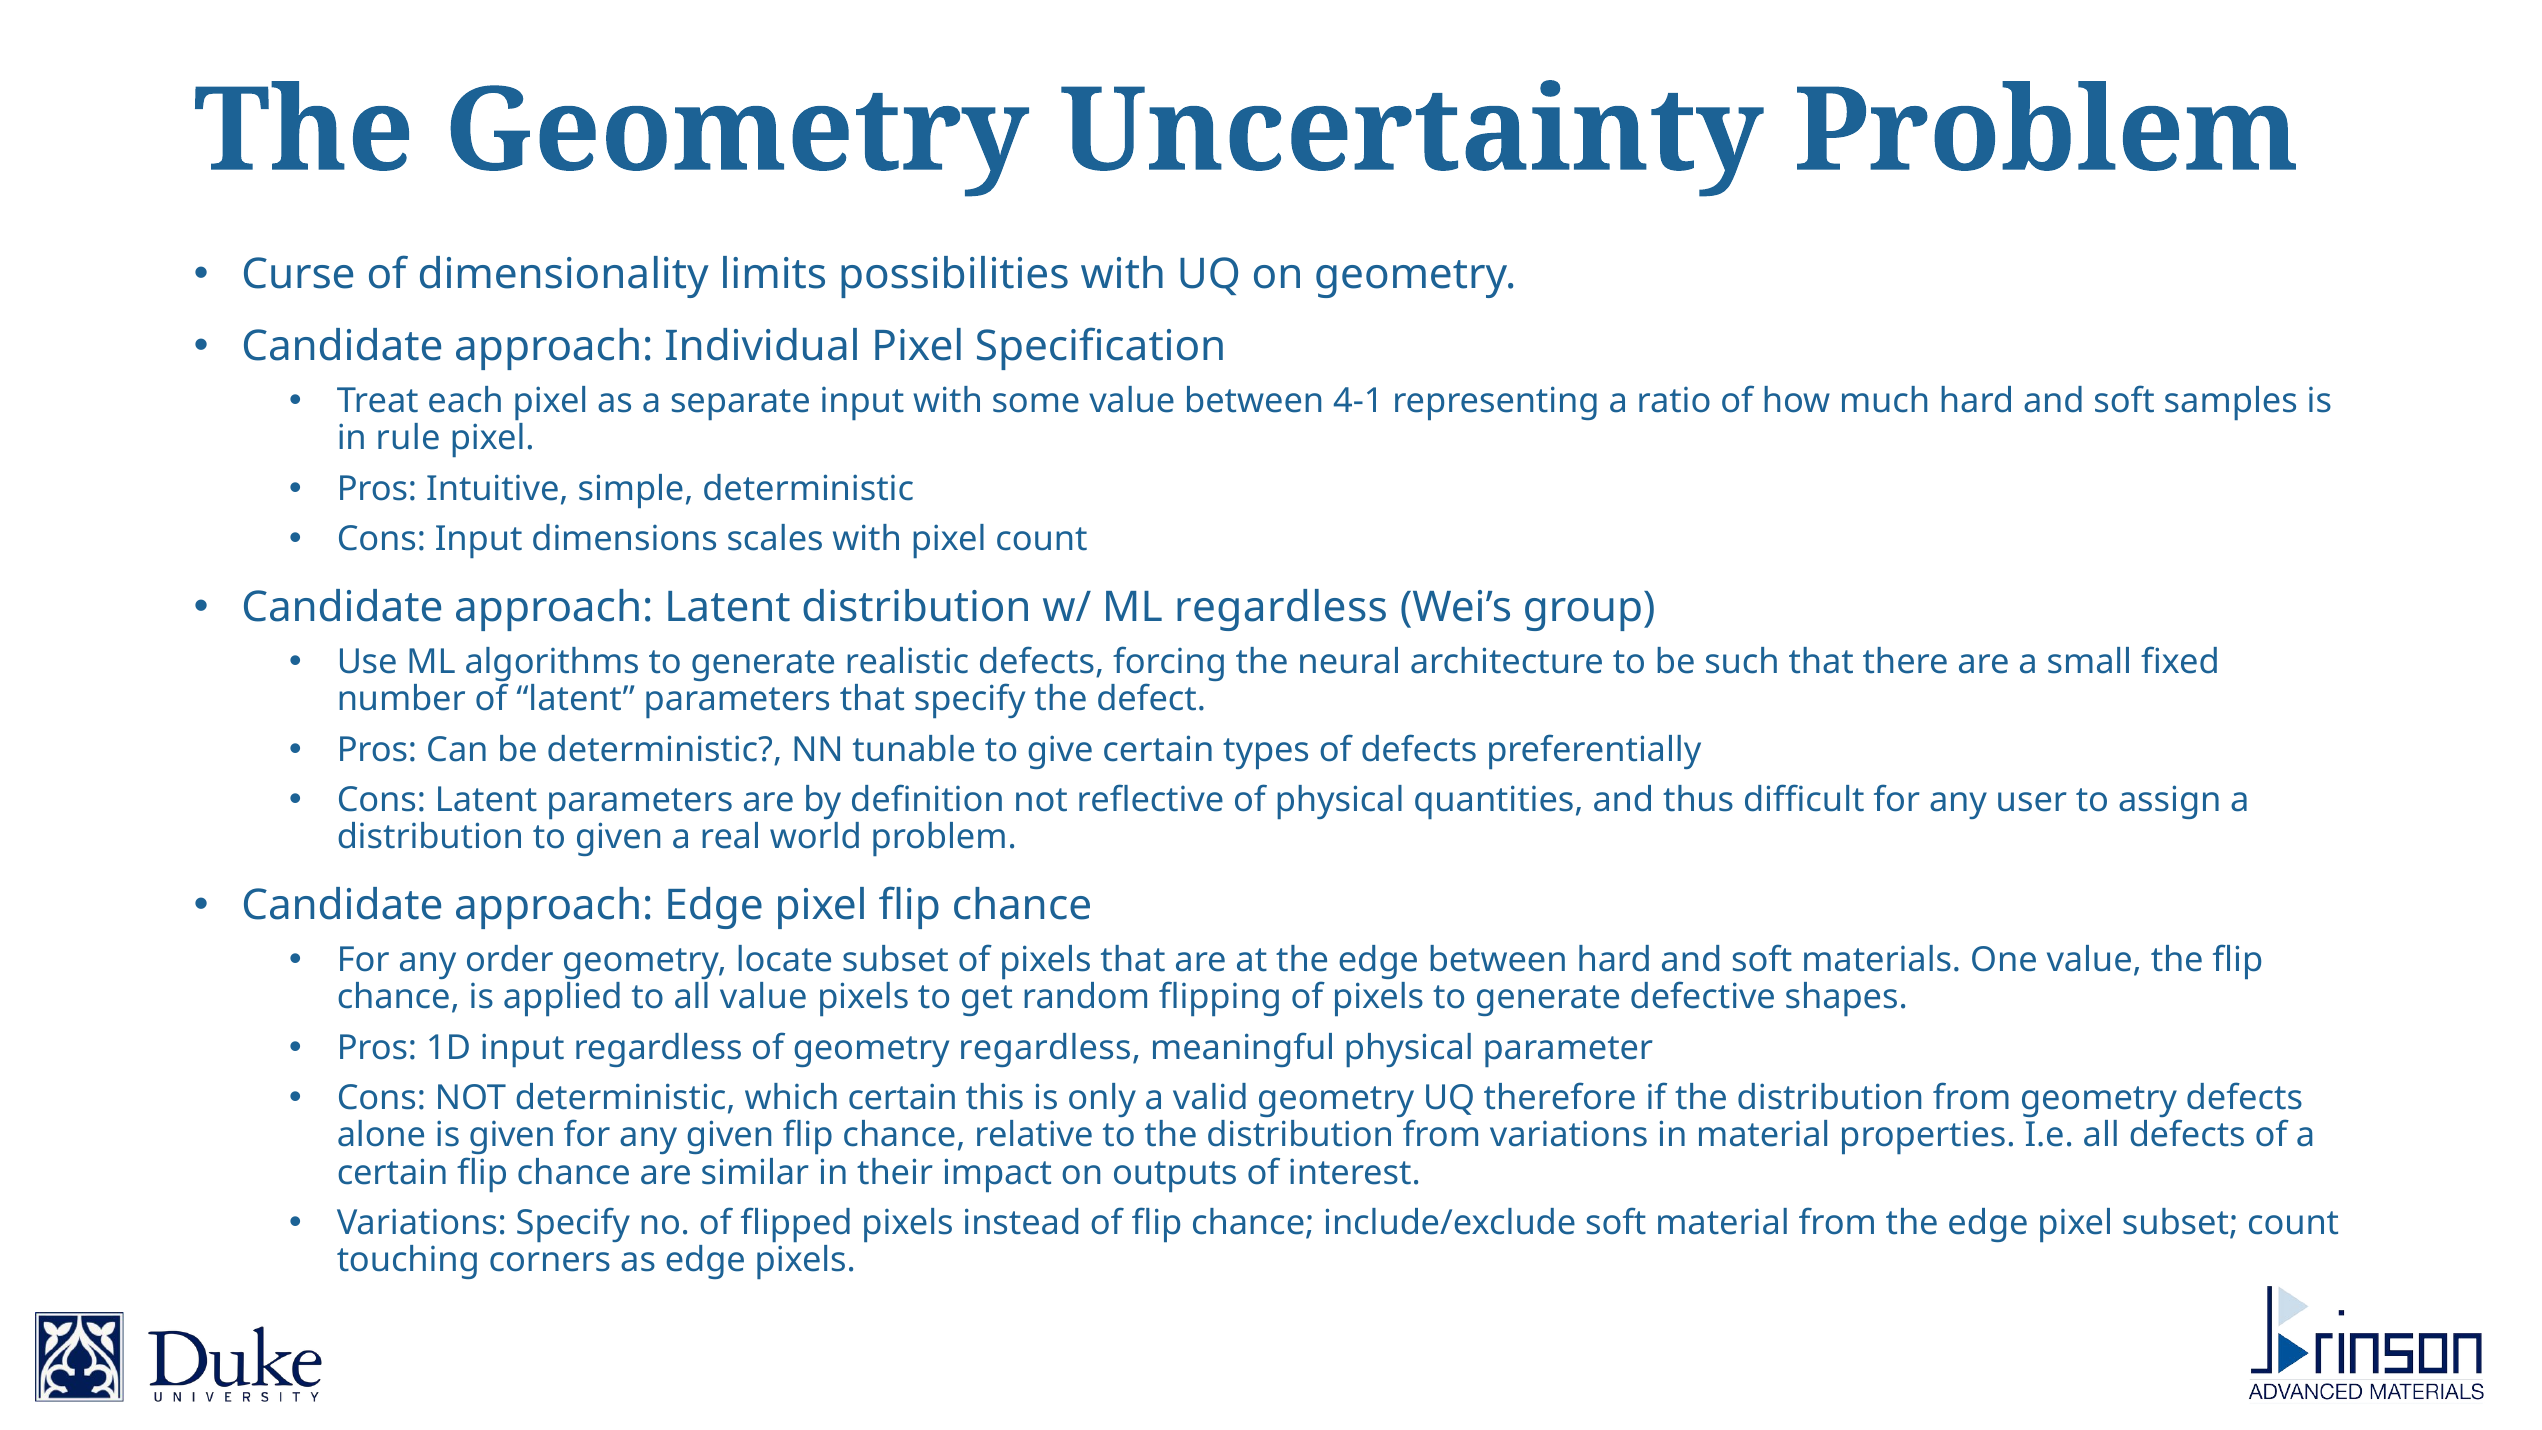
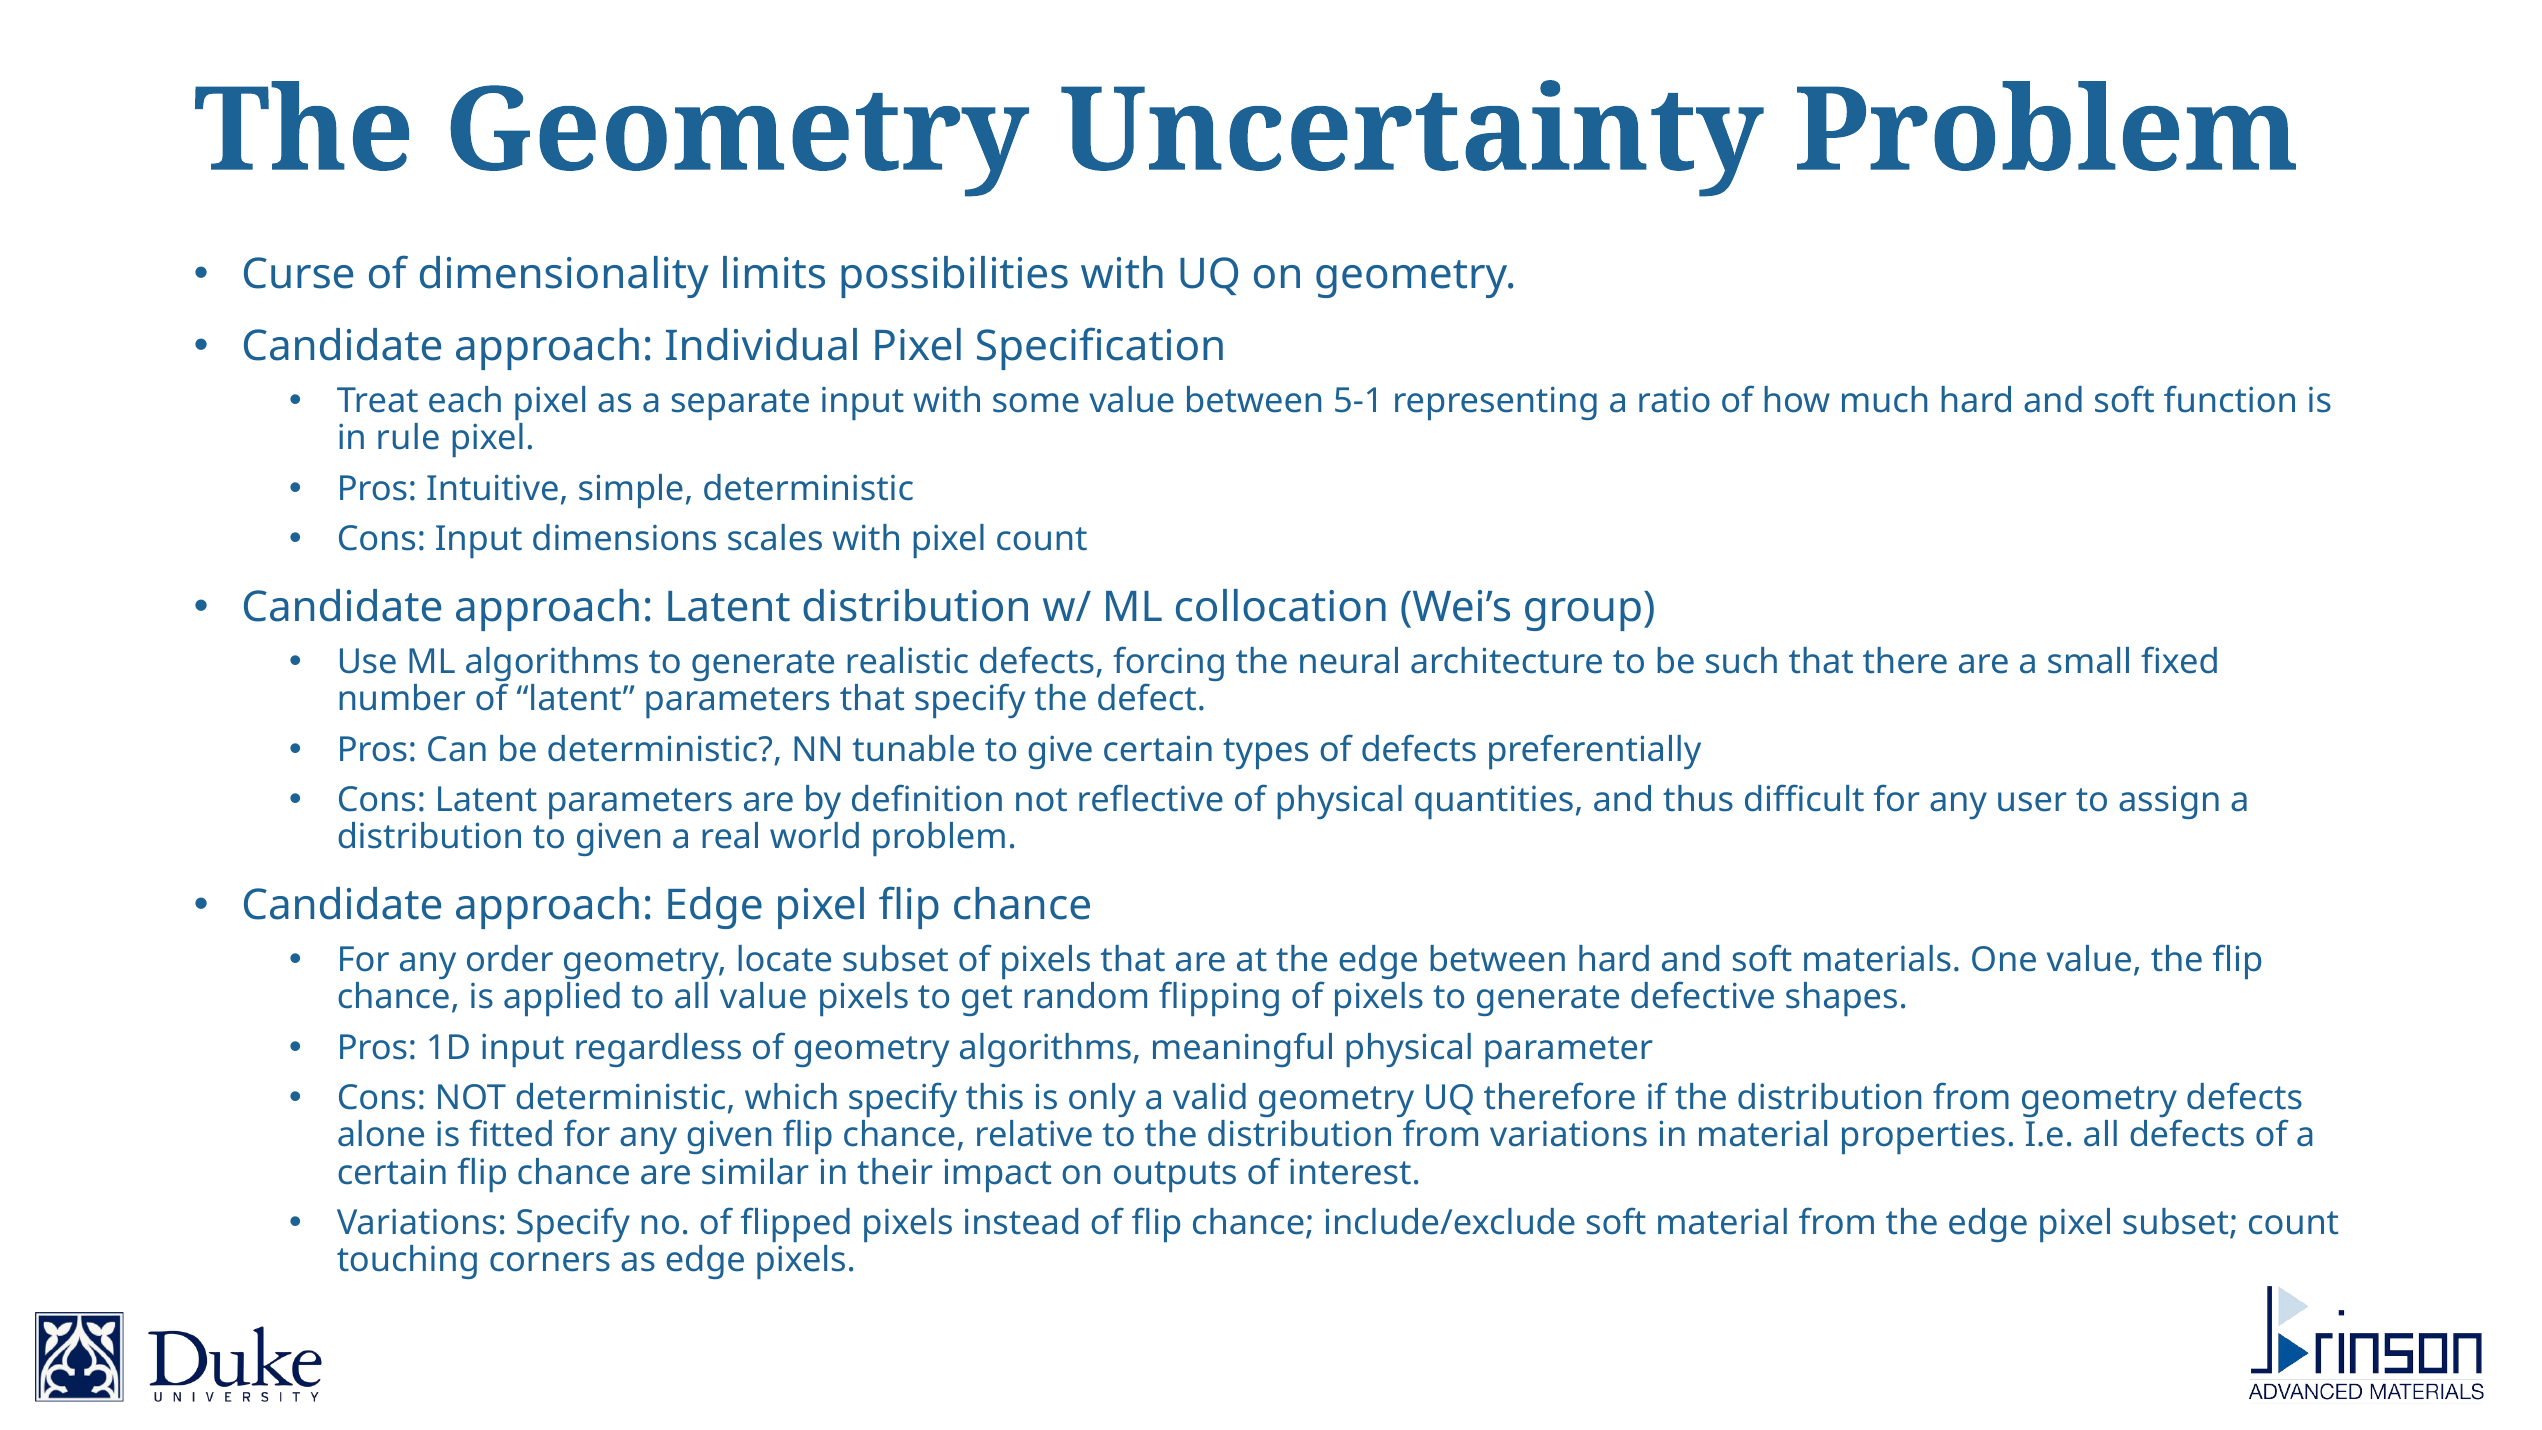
4-1: 4-1 -> 5-1 (1358, 401)
samples: samples -> function (2231, 401)
ML regardless: regardless -> collocation (1281, 607)
geometry regardless: regardless -> algorithms (1050, 1048)
which certain: certain -> specify (903, 1098)
is given: given -> fitted (512, 1135)
